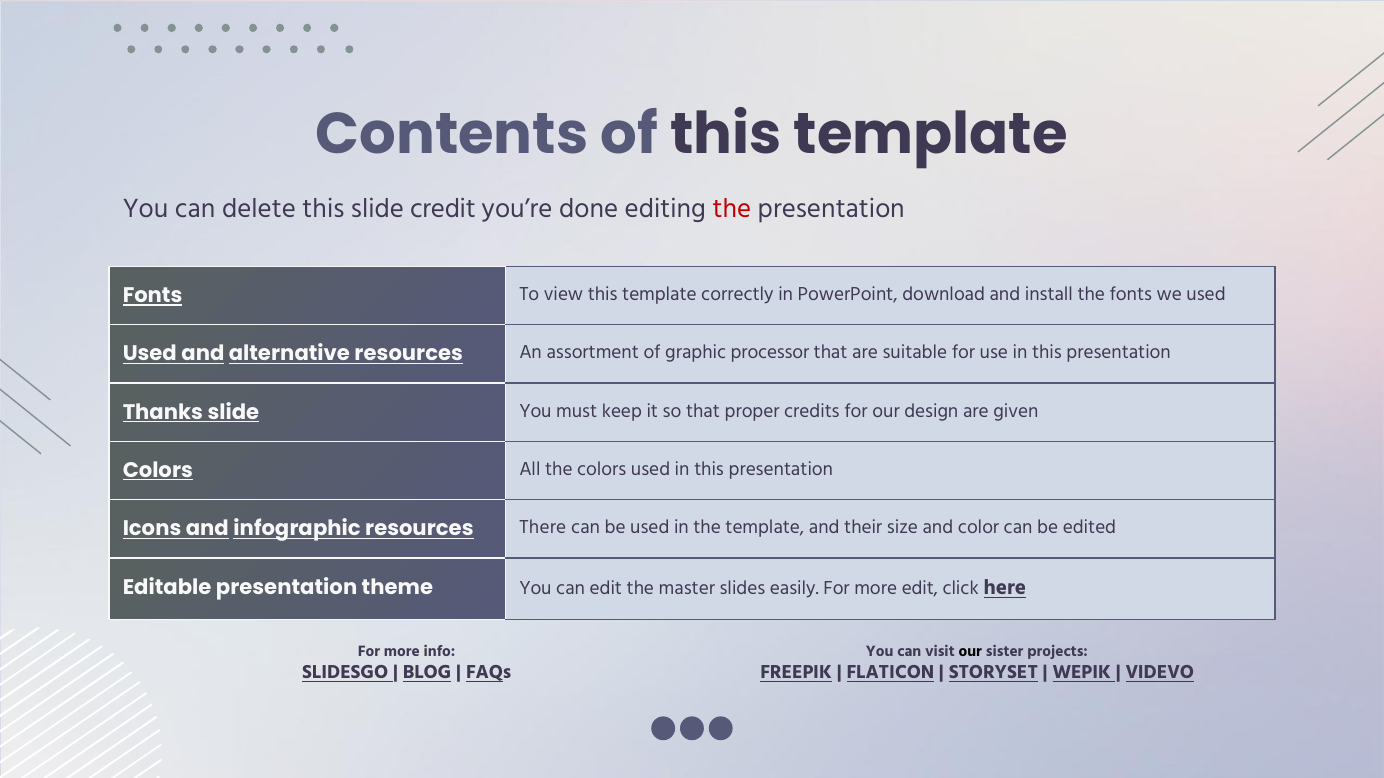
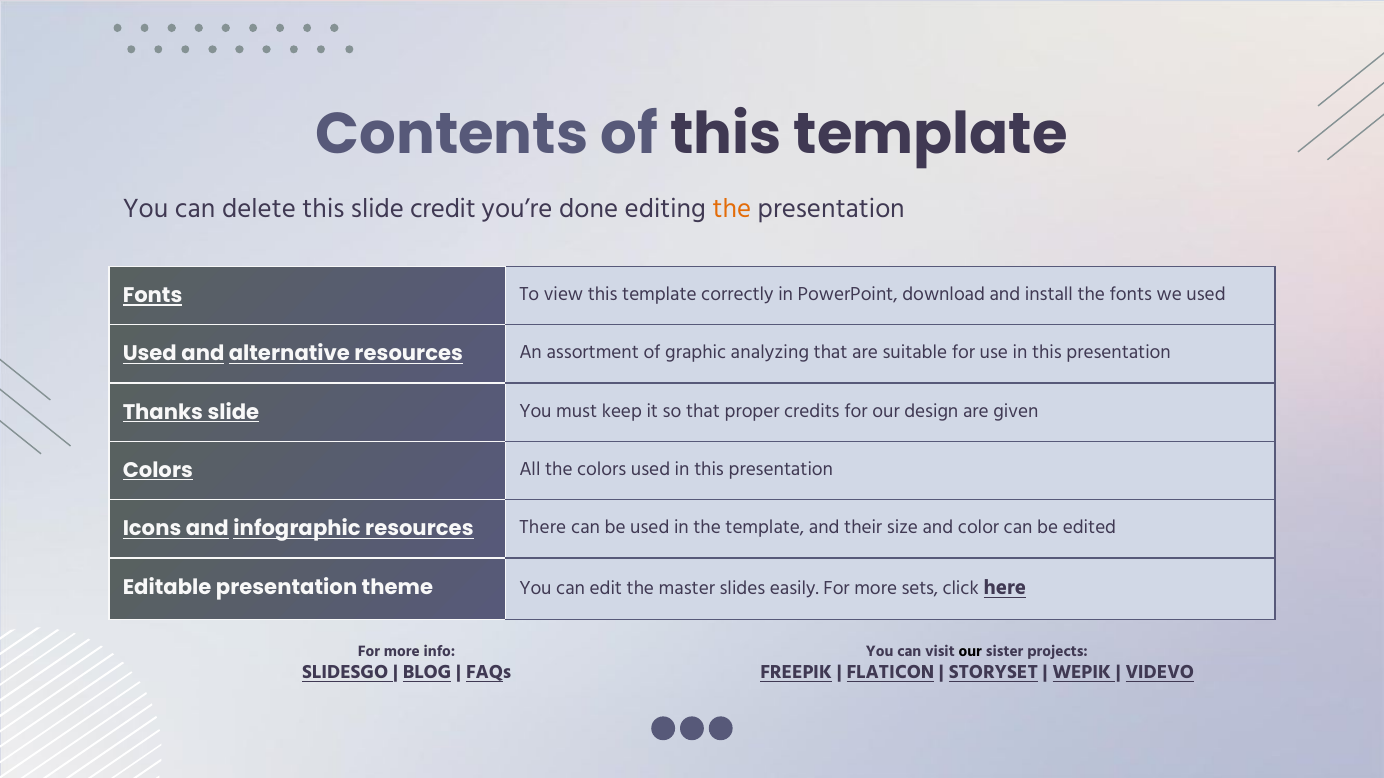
the colour: red -> orange (732, 208)
processor: processor -> analyzing (770, 353)
more edit: edit -> sets (920, 588)
